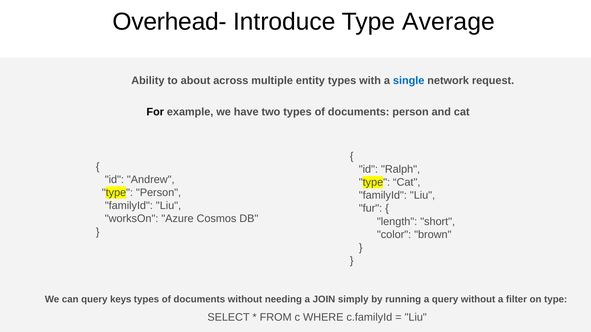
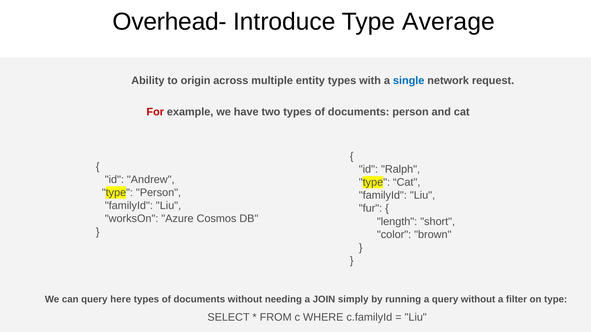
about: about -> origin (196, 81)
For colour: black -> red (155, 112)
keys: keys -> here (121, 300)
